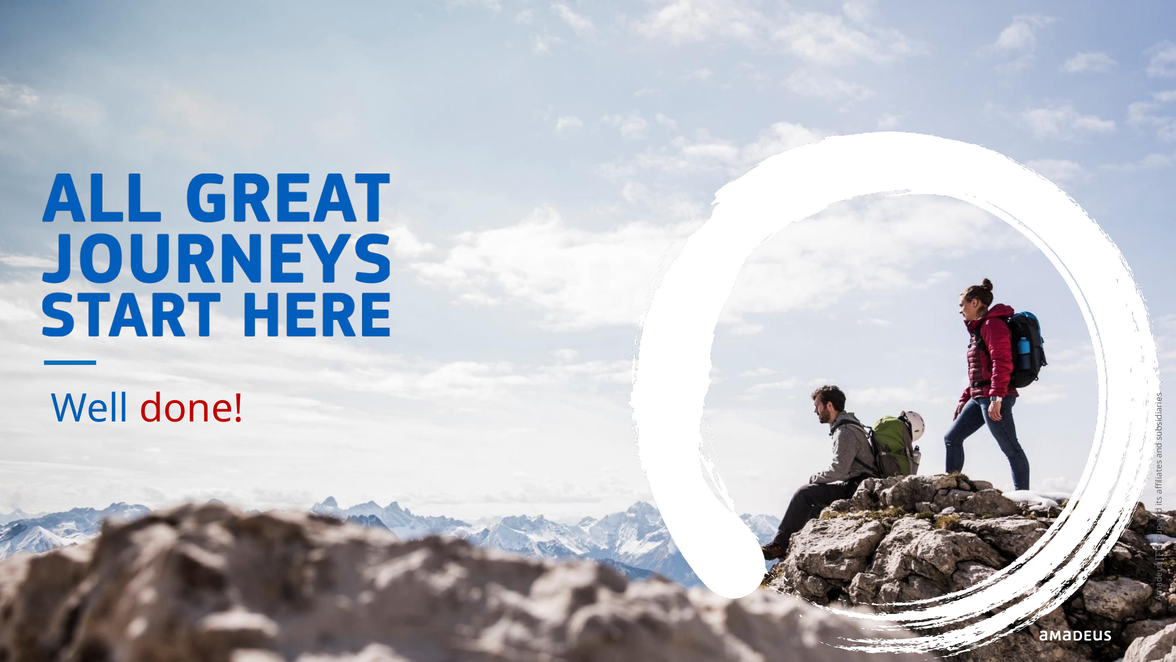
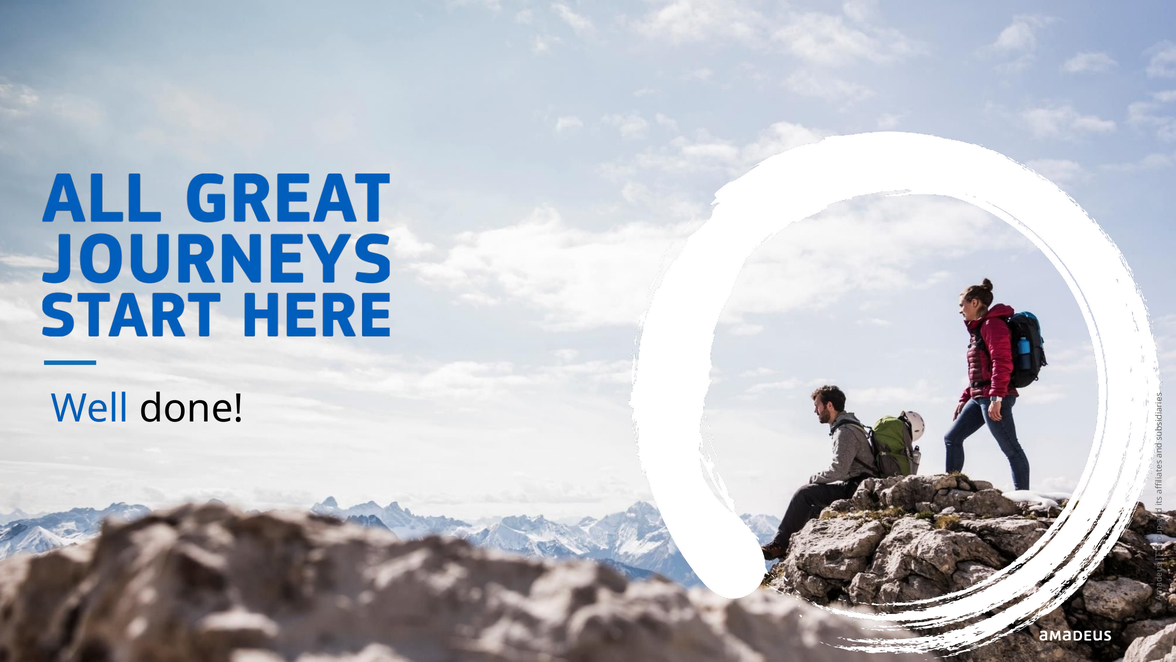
done colour: red -> black (192, 408)
